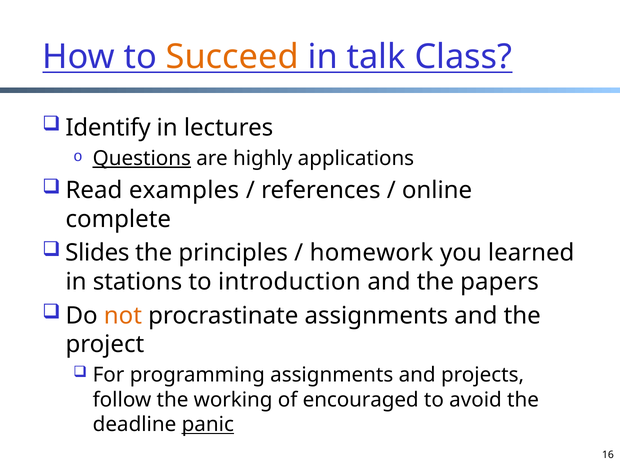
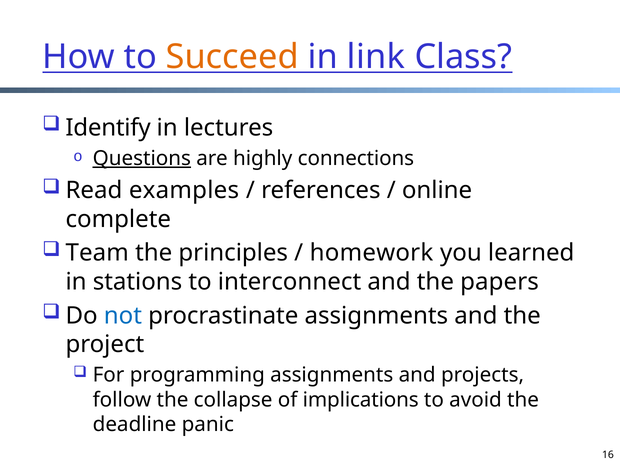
talk: talk -> link (376, 57)
applications: applications -> connections (356, 159)
Slides: Slides -> Team (97, 253)
introduction: introduction -> interconnect (290, 282)
not colour: orange -> blue (123, 316)
working: working -> collapse (233, 400)
encouraged: encouraged -> implications (361, 400)
panic underline: present -> none (208, 425)
